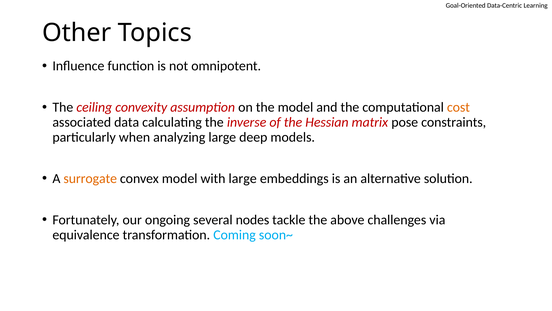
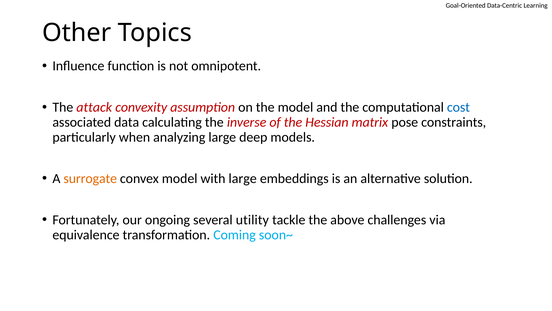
ceiling: ceiling -> attack (94, 107)
cost colour: orange -> blue (458, 107)
nodes: nodes -> utility (252, 220)
